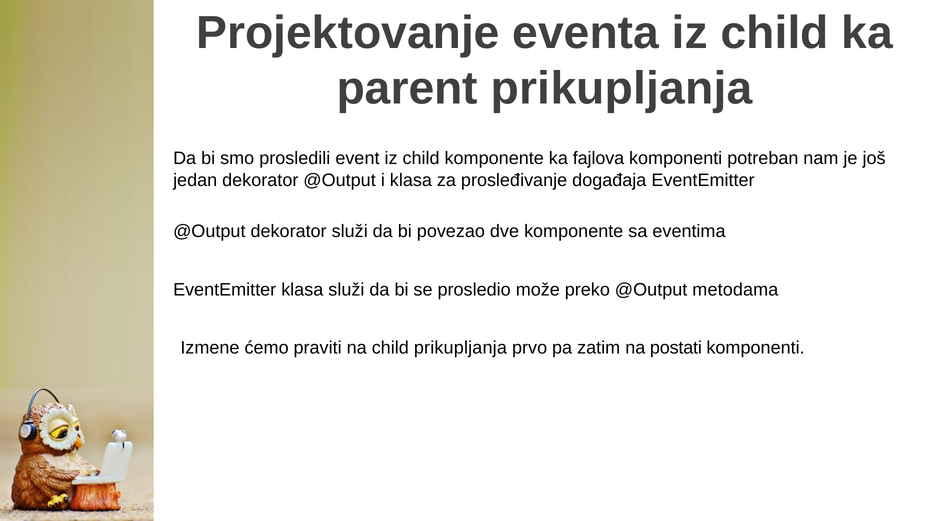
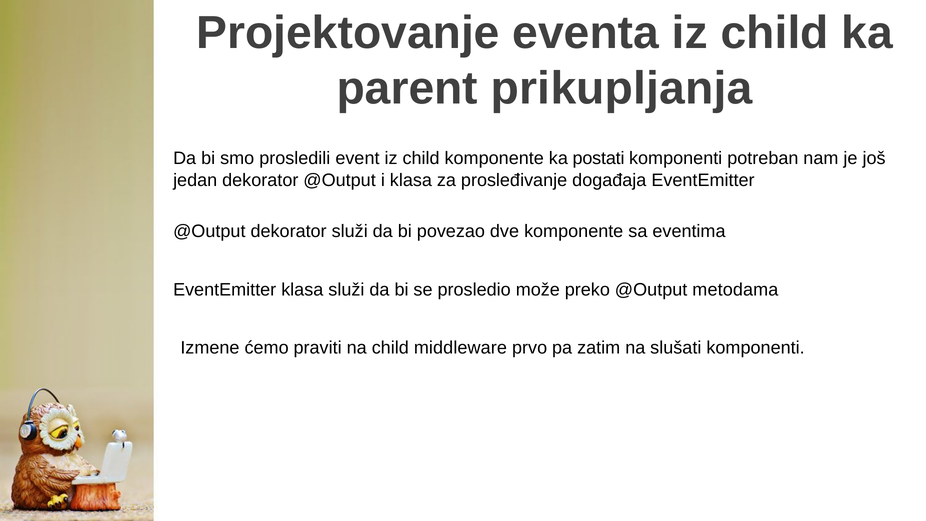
fajlova: fajlova -> postati (599, 158)
child prikupljanja: prikupljanja -> middleware (460, 348)
postati: postati -> slušati (676, 348)
